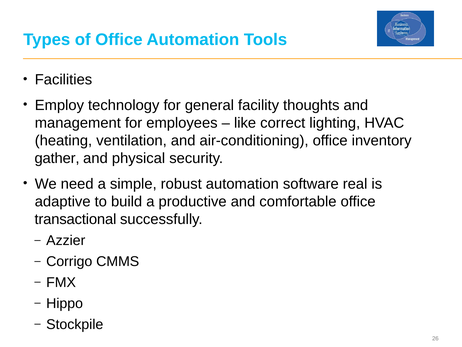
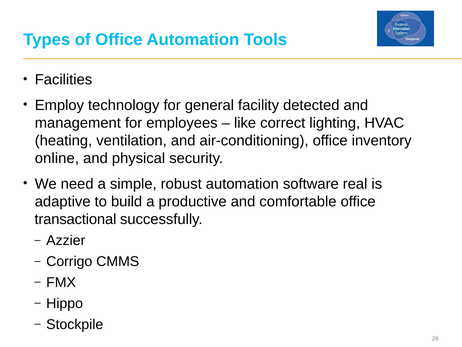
thoughts: thoughts -> detected (311, 105)
gather: gather -> online (57, 158)
